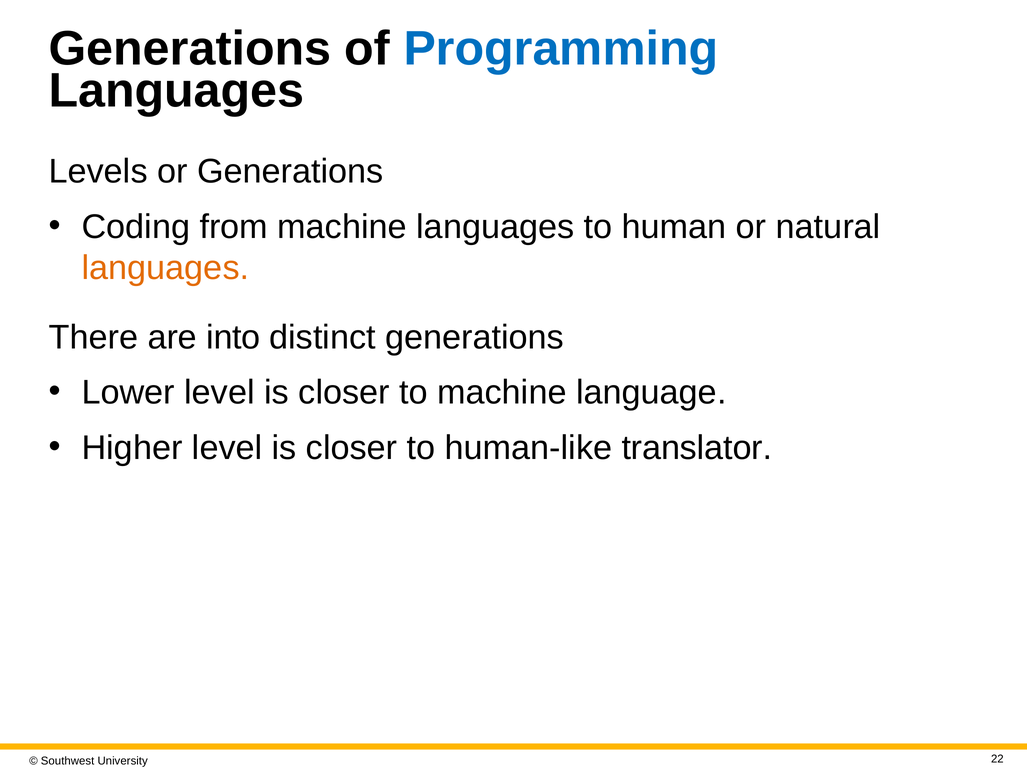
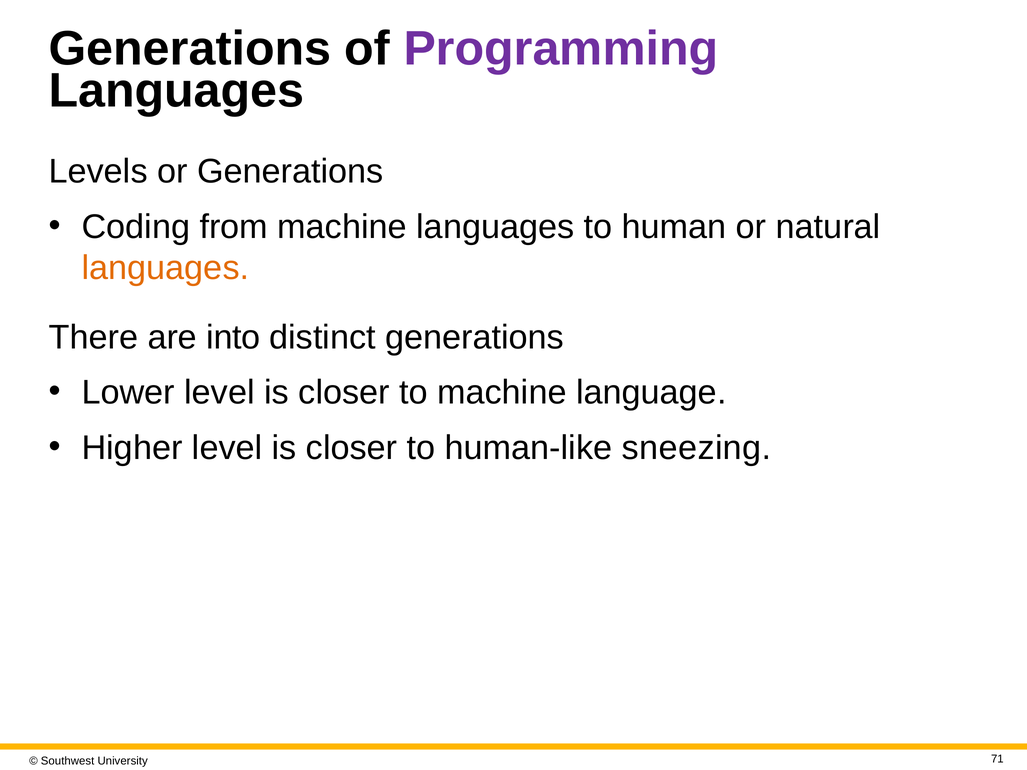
Programming colour: blue -> purple (561, 49)
translator: translator -> sneezing (697, 448)
22: 22 -> 71 (997, 759)
